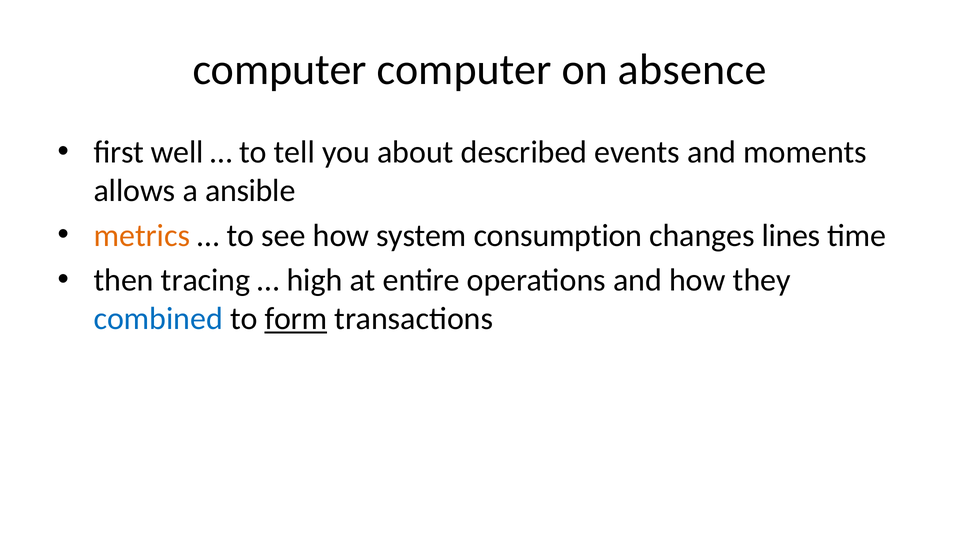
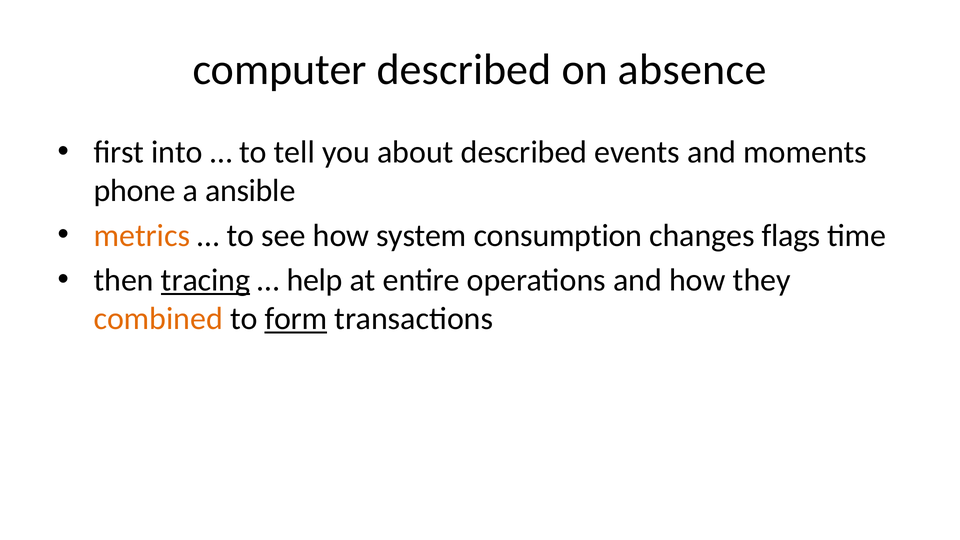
computer computer: computer -> described (464, 70)
well: well -> into (177, 152)
allows: allows -> phone (135, 191)
lines: lines -> flags (791, 235)
tracing underline: none -> present (206, 280)
high: high -> help (315, 280)
combined colour: blue -> orange (158, 319)
